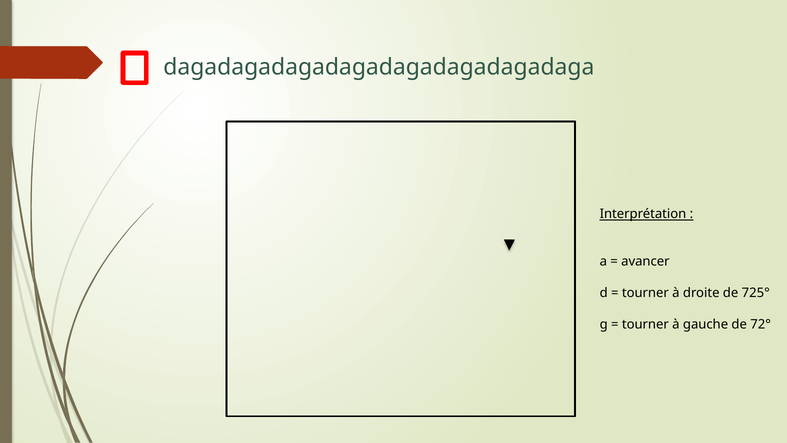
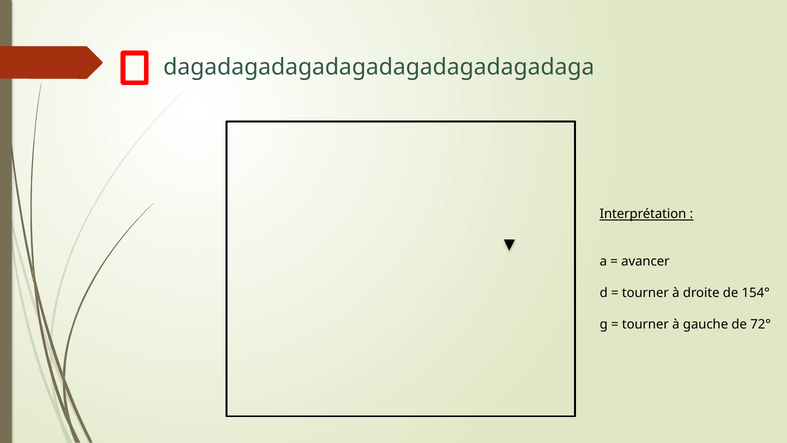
725°: 725° -> 154° (756, 293)
